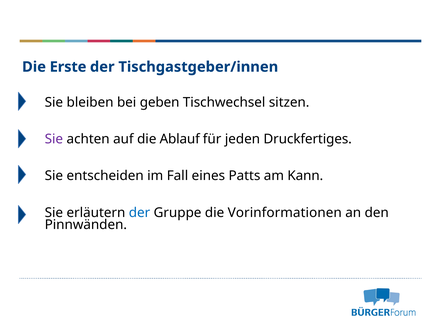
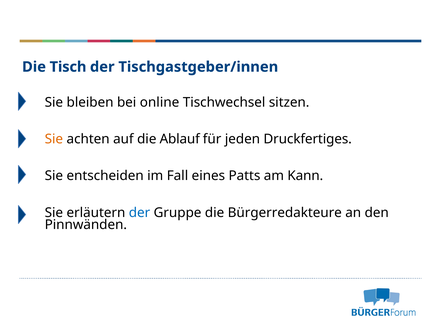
Erste: Erste -> Tisch (68, 67)
geben: geben -> online (160, 103)
Sie colour: purple -> orange (54, 140)
Vorinformationen: Vorinformationen -> Bürgerredakteure (285, 213)
